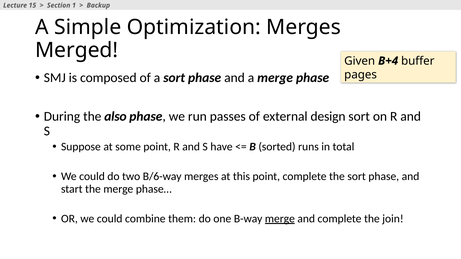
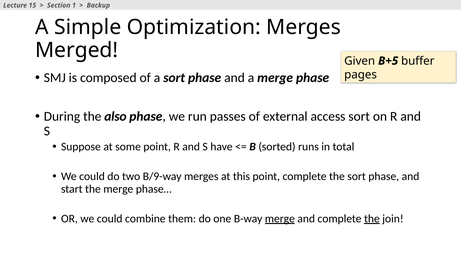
B+4: B+4 -> B+5 (388, 61)
design: design -> access (328, 117)
B/6-way: B/6-way -> B/9-way (162, 177)
the underline: none -> present (372, 219)
